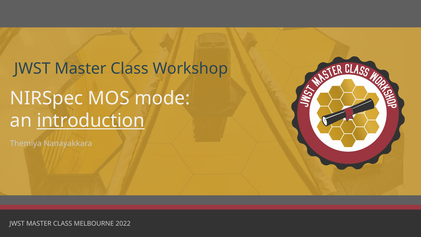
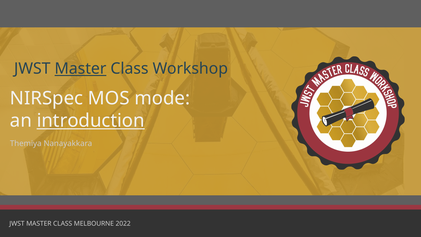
Master underline: none -> present (80, 69)
